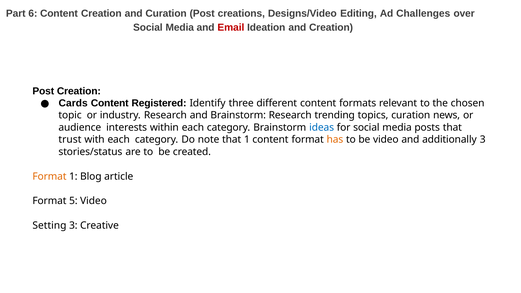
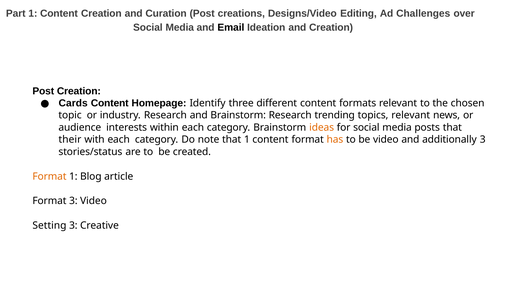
Part 6: 6 -> 1 (33, 13)
Email colour: red -> black (231, 27)
Registered: Registered -> Homepage (159, 103)
topics curation: curation -> relevant (411, 115)
ideas colour: blue -> orange (322, 128)
trust: trust -> their (70, 140)
Format 5: 5 -> 3 (73, 201)
